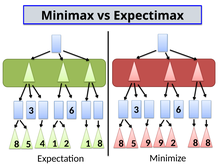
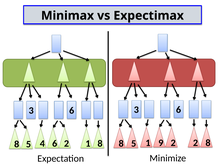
5 9: 9 -> 1 (148, 143)
2 8: 8 -> 2 (196, 143)
4 1: 1 -> 6 (55, 144)
